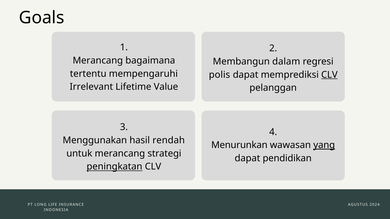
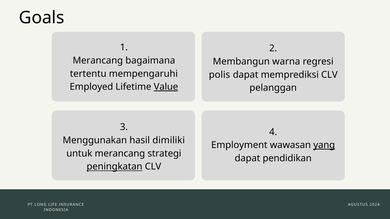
dalam: dalam -> warna (286, 62)
CLV underline: present -> none (329, 75)
Irrelevant: Irrelevant -> Employed (91, 87)
Value underline: none -> present (166, 87)
rendah: rendah -> dimiliki (169, 141)
Menurunkan: Menurunkan -> Employment (239, 145)
